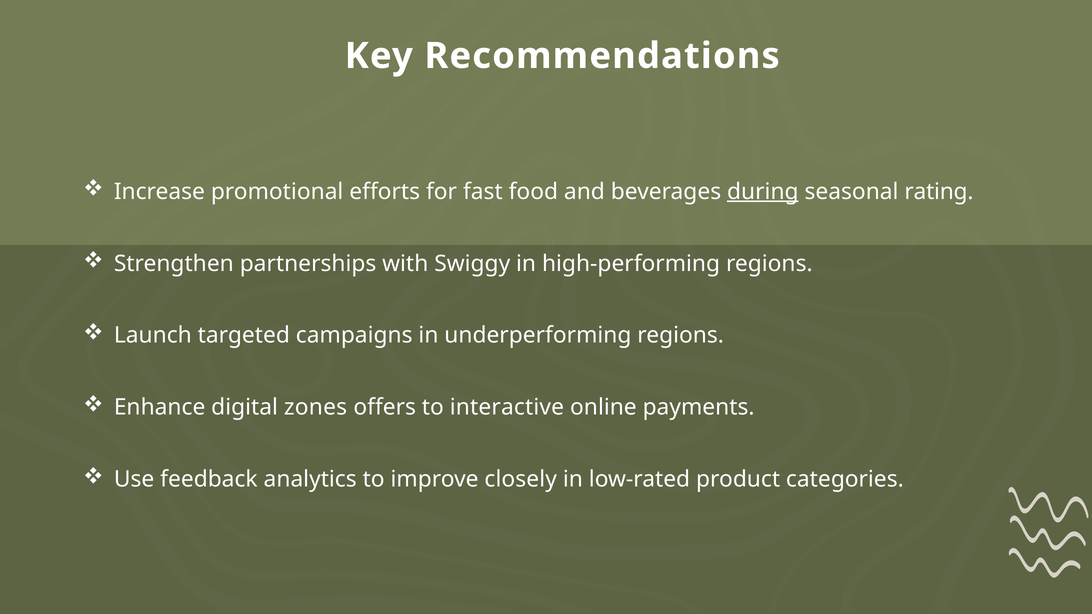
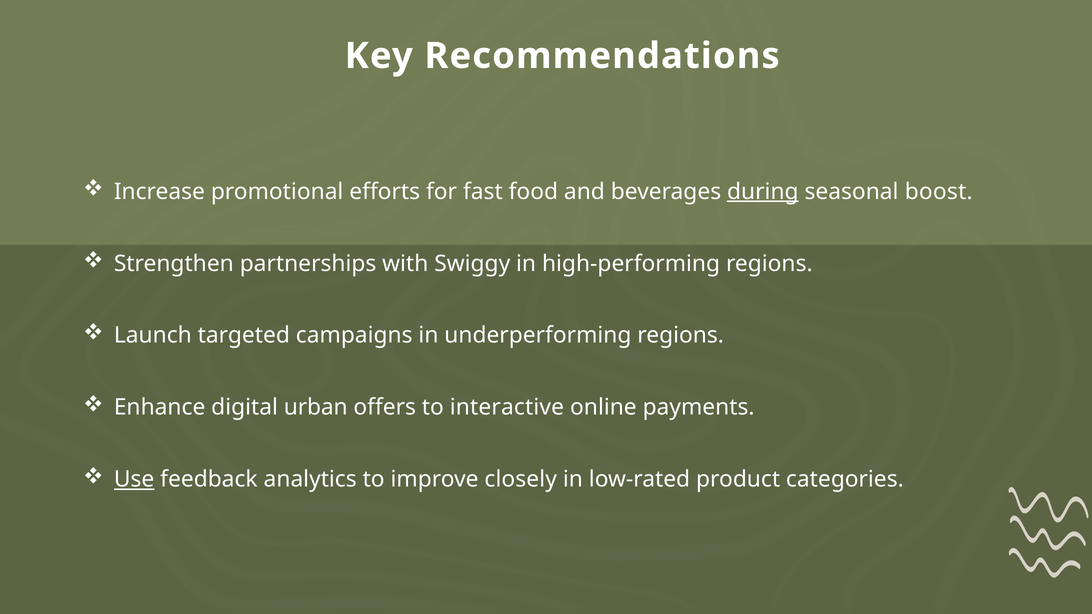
rating: rating -> boost (939, 192)
zones: zones -> urban (316, 408)
Use underline: none -> present (134, 480)
